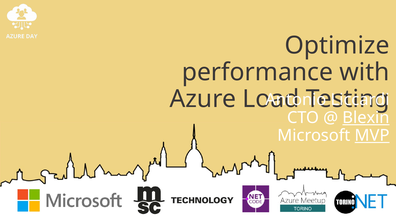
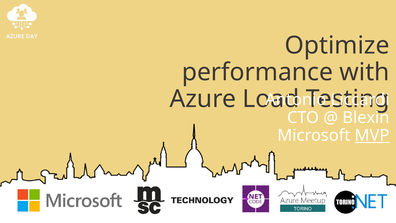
Blexin underline: present -> none (366, 117)
